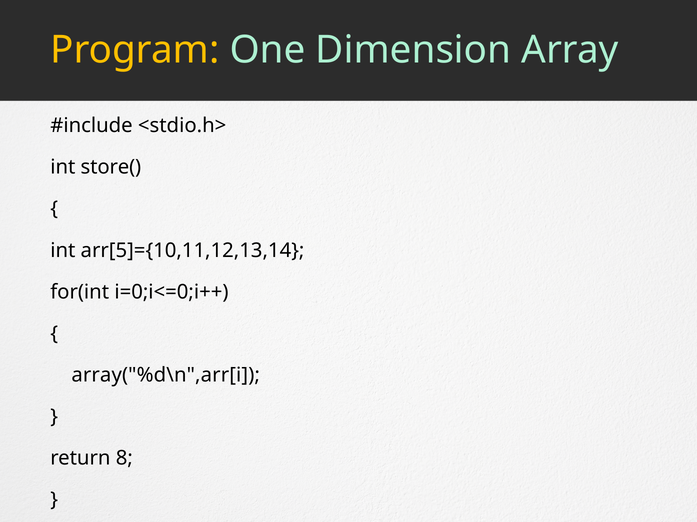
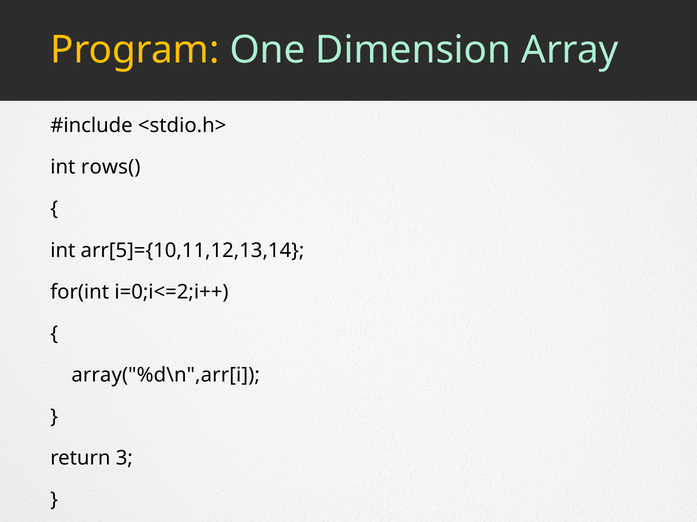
store(: store( -> rows( (111, 167)
i=0;i<=0;i++: i=0;i<=0;i++ -> i=0;i<=2;i++ (171, 292)
8: 8 -> 3 (124, 459)
